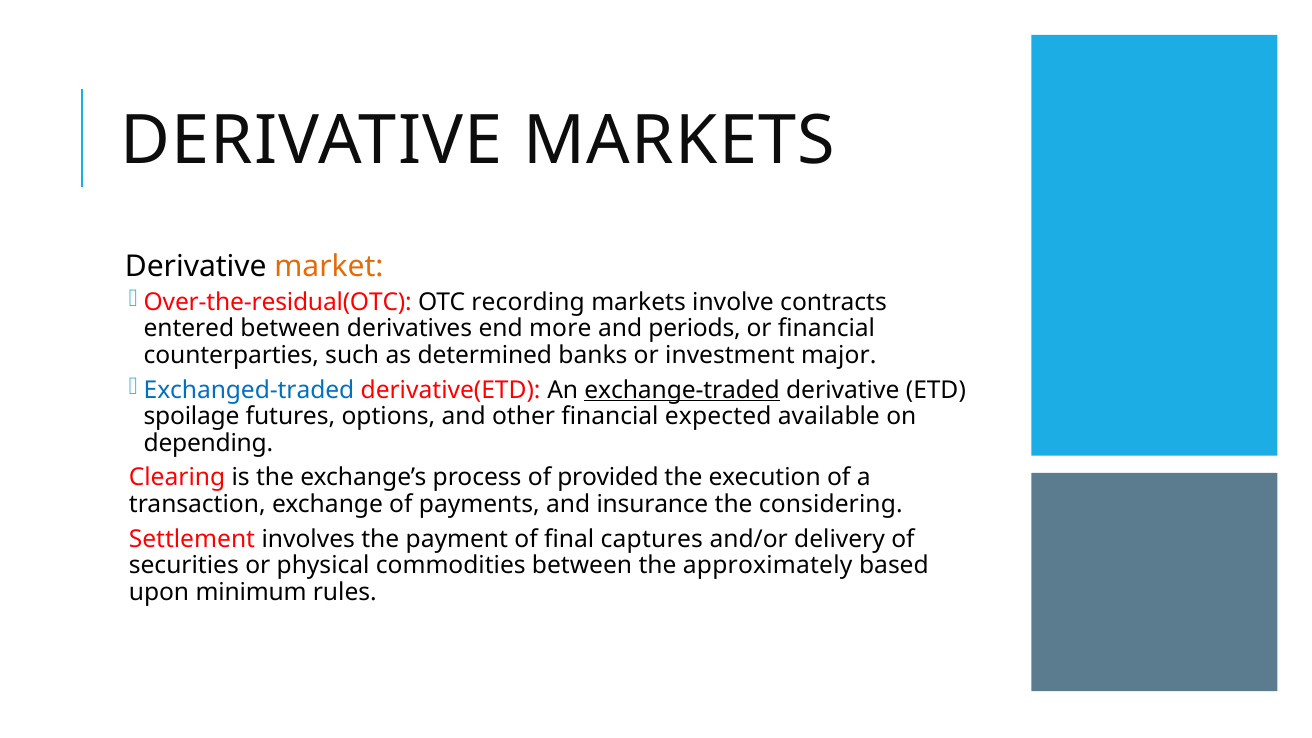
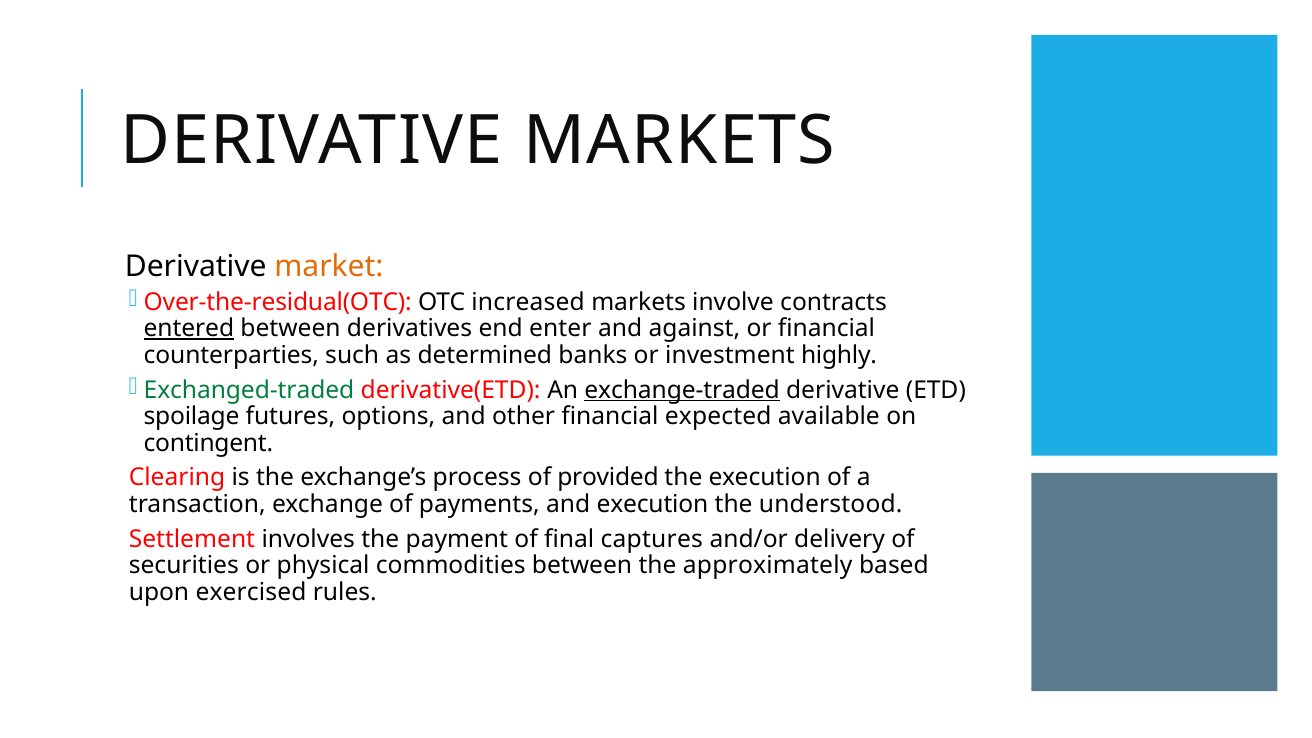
recording: recording -> increased (528, 302)
entered underline: none -> present (189, 329)
more: more -> enter (560, 329)
periods: periods -> against (694, 329)
major: major -> highly (839, 355)
Exchanged-traded colour: blue -> green (249, 390)
depending: depending -> contingent (208, 443)
and insurance: insurance -> execution (652, 504)
considering: considering -> understood (831, 504)
minimum: minimum -> exercised (251, 592)
